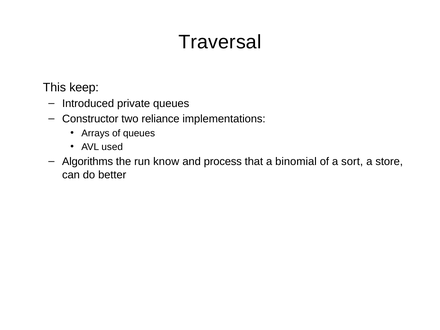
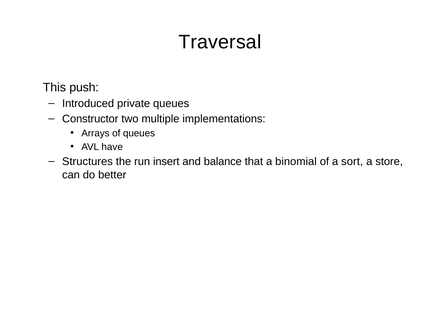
keep: keep -> push (84, 87)
reliance: reliance -> multiple (160, 119)
used: used -> have (112, 147)
Algorithms: Algorithms -> Structures (87, 162)
know: know -> insert (166, 162)
process: process -> balance (223, 162)
